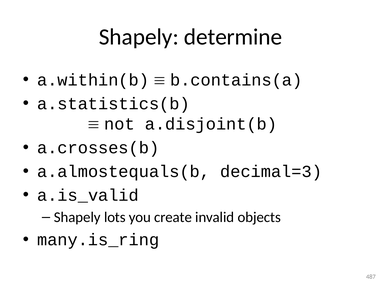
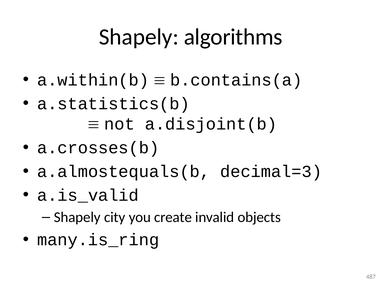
determine: determine -> algorithms (233, 37)
lots: lots -> city (115, 217)
